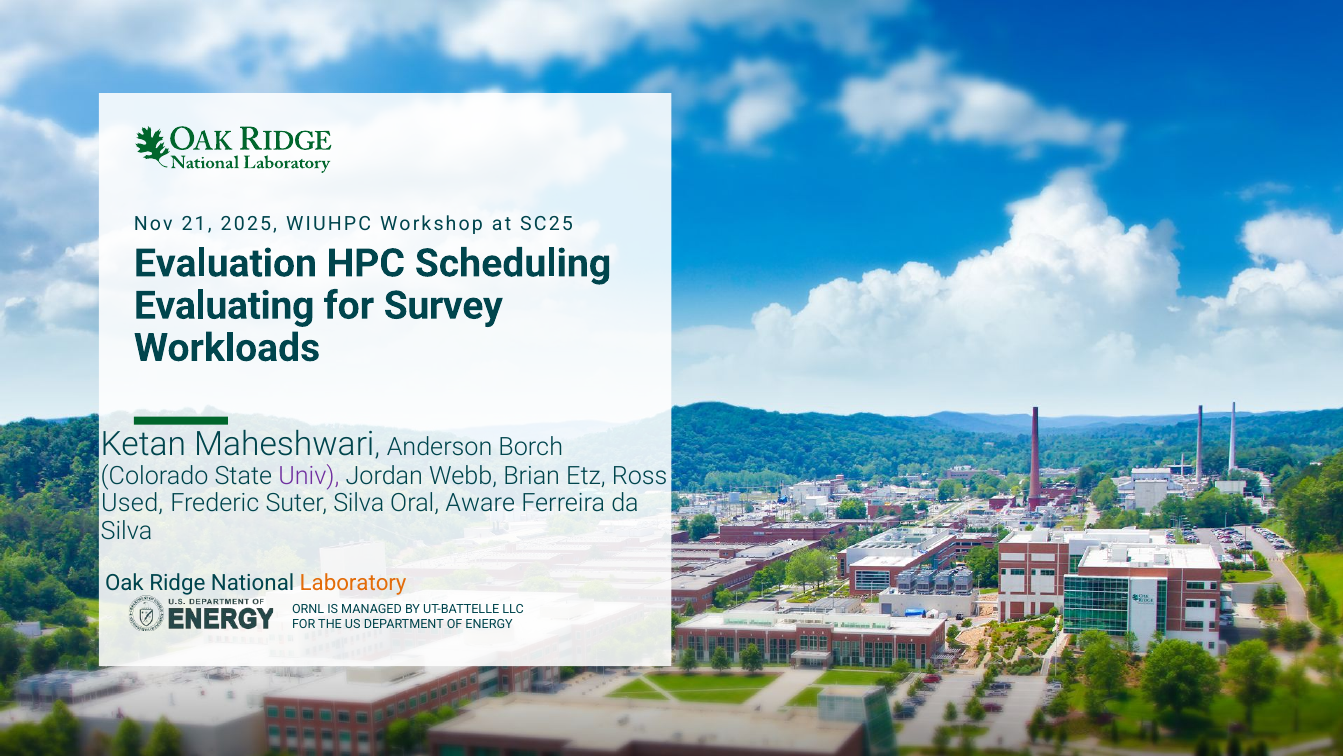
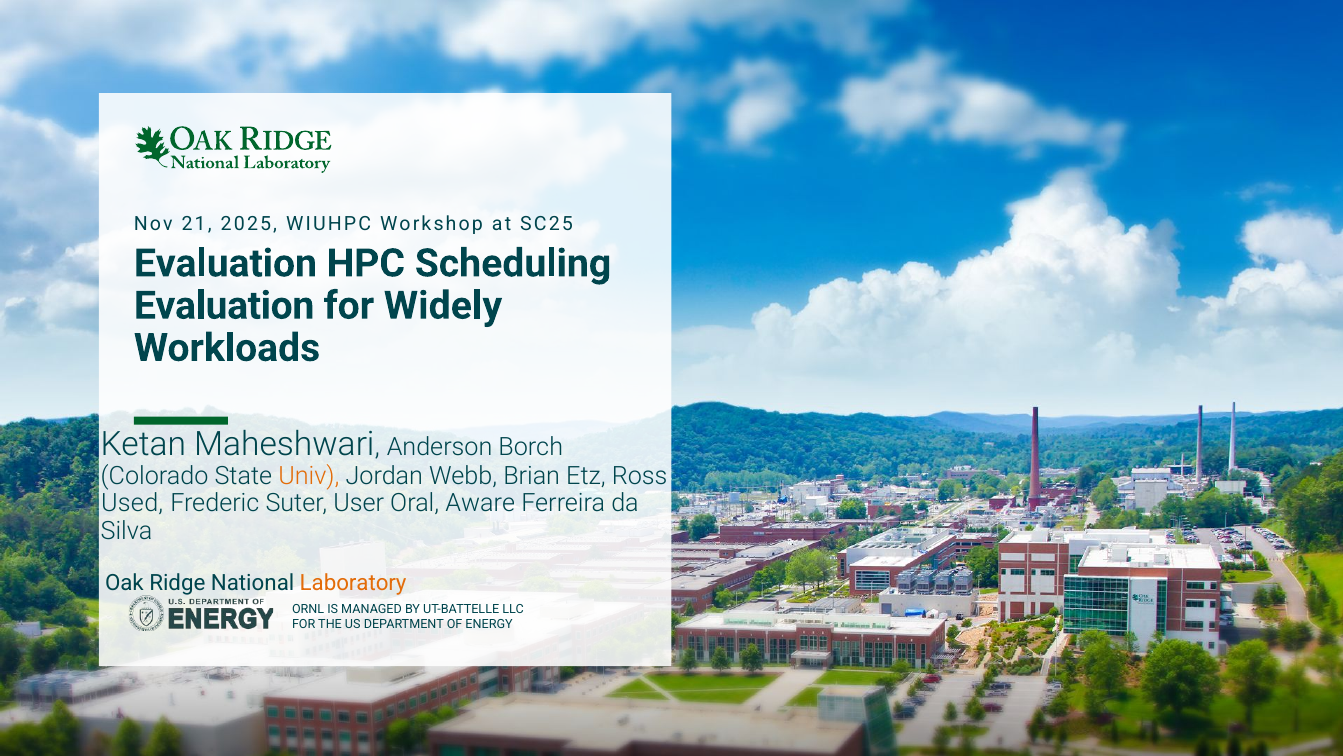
Evaluating: Evaluating -> Evaluation (224, 306)
Survey: Survey -> Widely (443, 306)
Univ colour: purple -> orange (309, 476)
Suter Silva: Silva -> User (359, 503)
